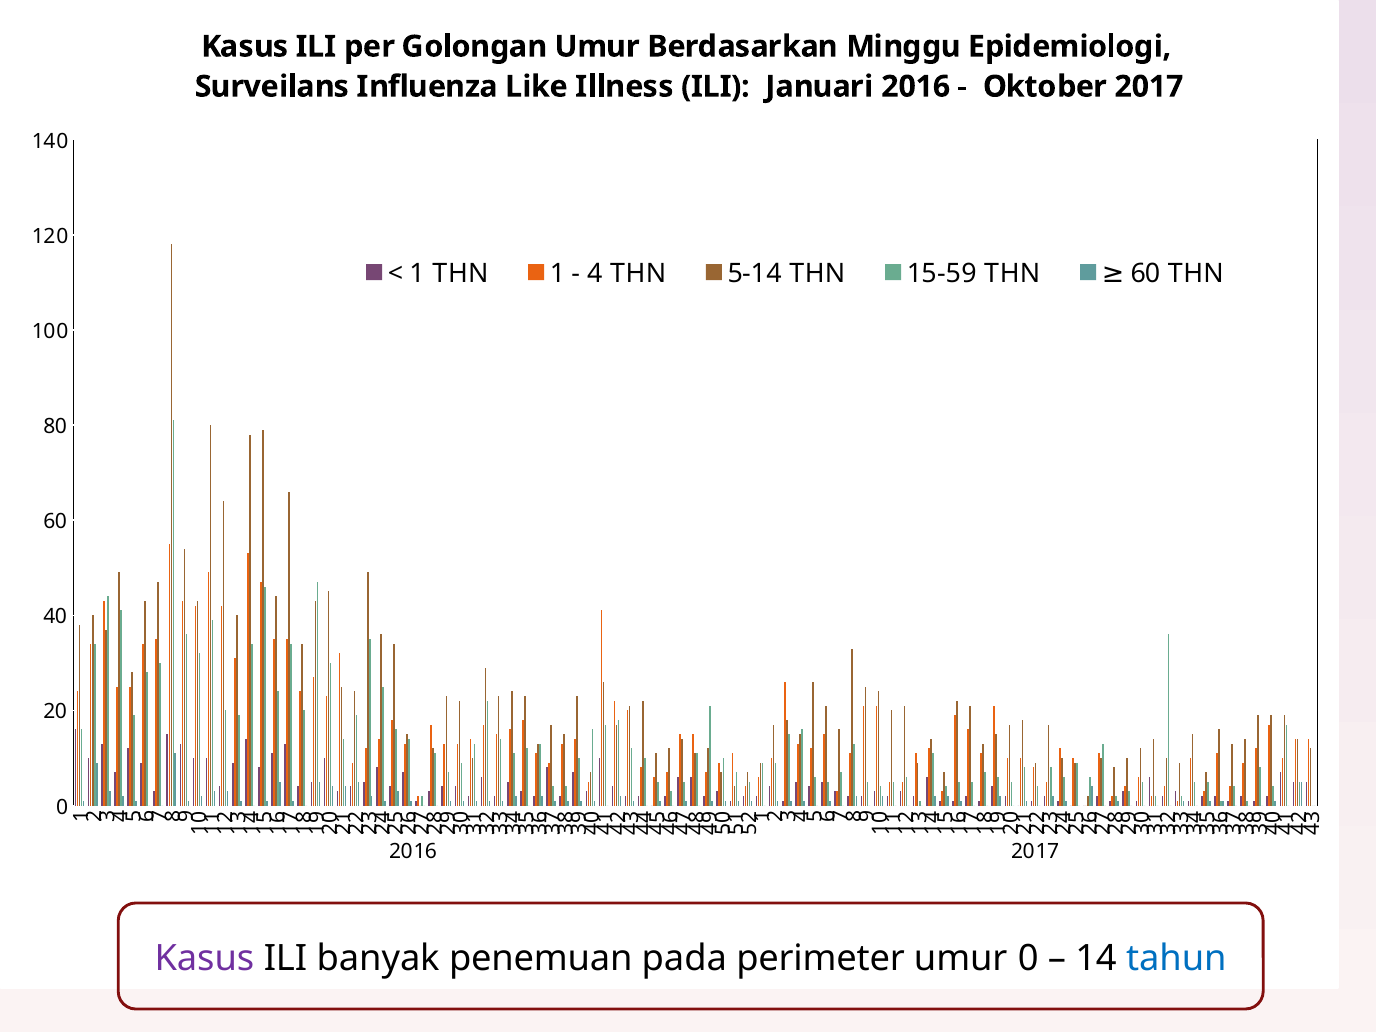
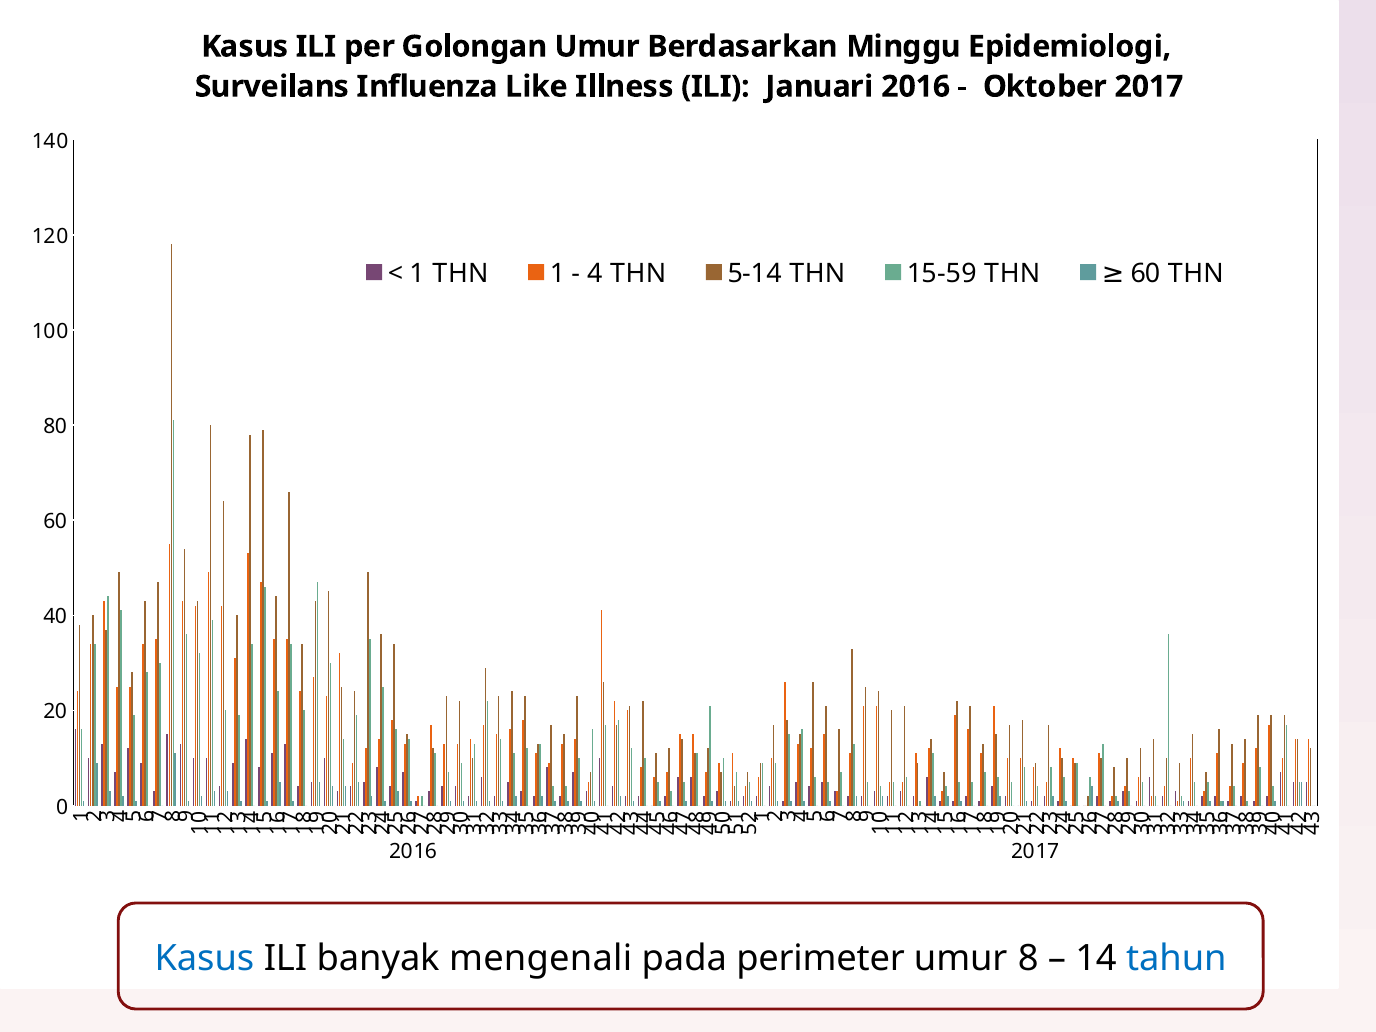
Kasus colour: purple -> blue (204, 958)
penemuan: penemuan -> mengenali (541, 958)
umur 0: 0 -> 8 (1028, 958)
